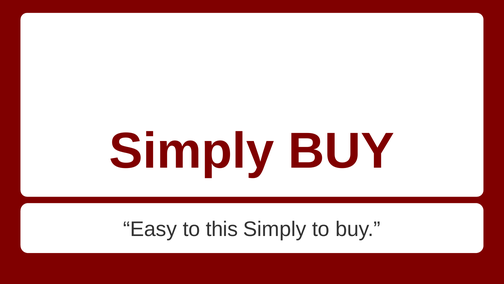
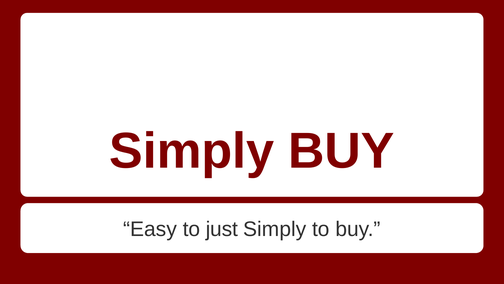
this: this -> just (222, 229)
